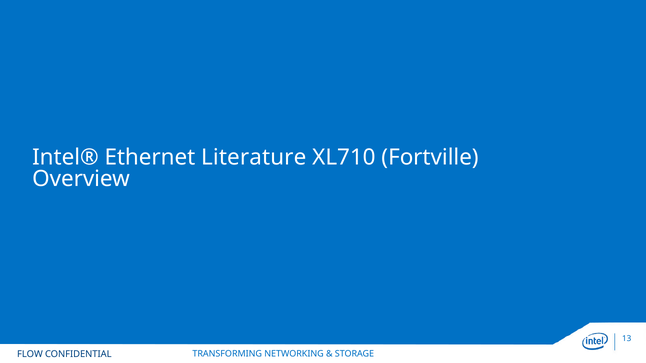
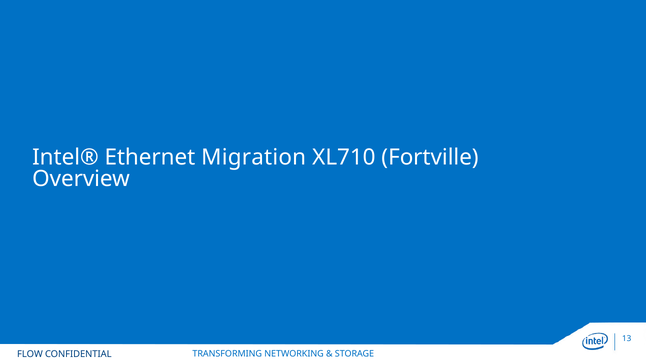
Literature: Literature -> Migration (254, 158)
